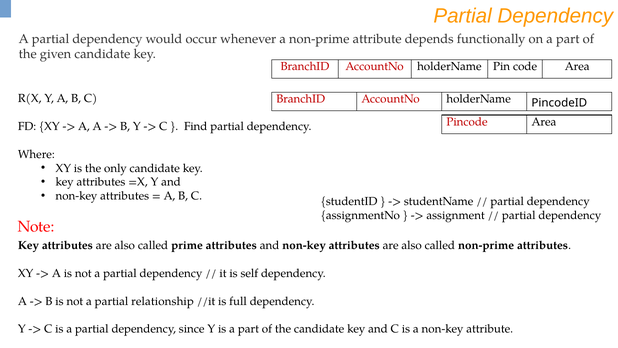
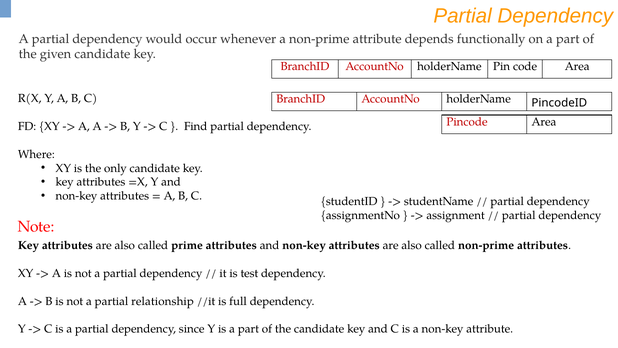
self: self -> test (249, 273)
